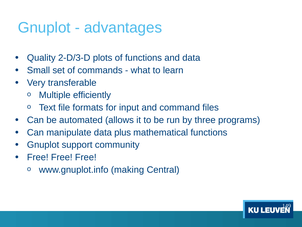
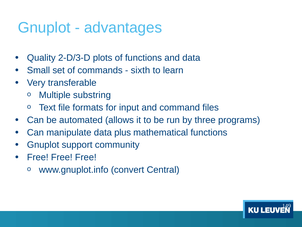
what: what -> sixth (140, 70)
efficiently: efficiently -> substring (92, 95)
making: making -> convert (128, 169)
